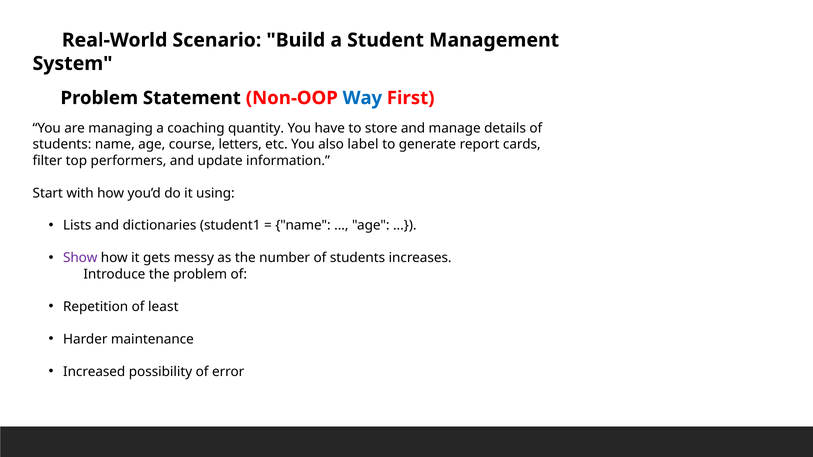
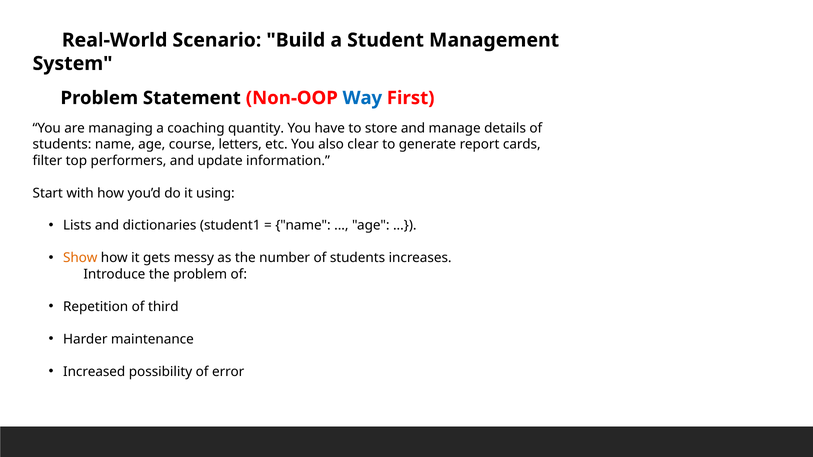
label: label -> clear (363, 144)
Show colour: purple -> orange (80, 258)
least: least -> third (163, 307)
